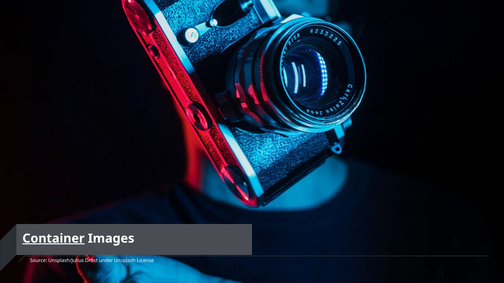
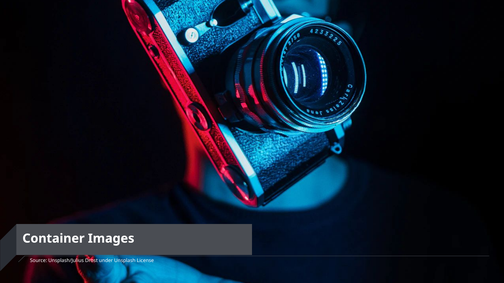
Container underline: present -> none (53, 239)
